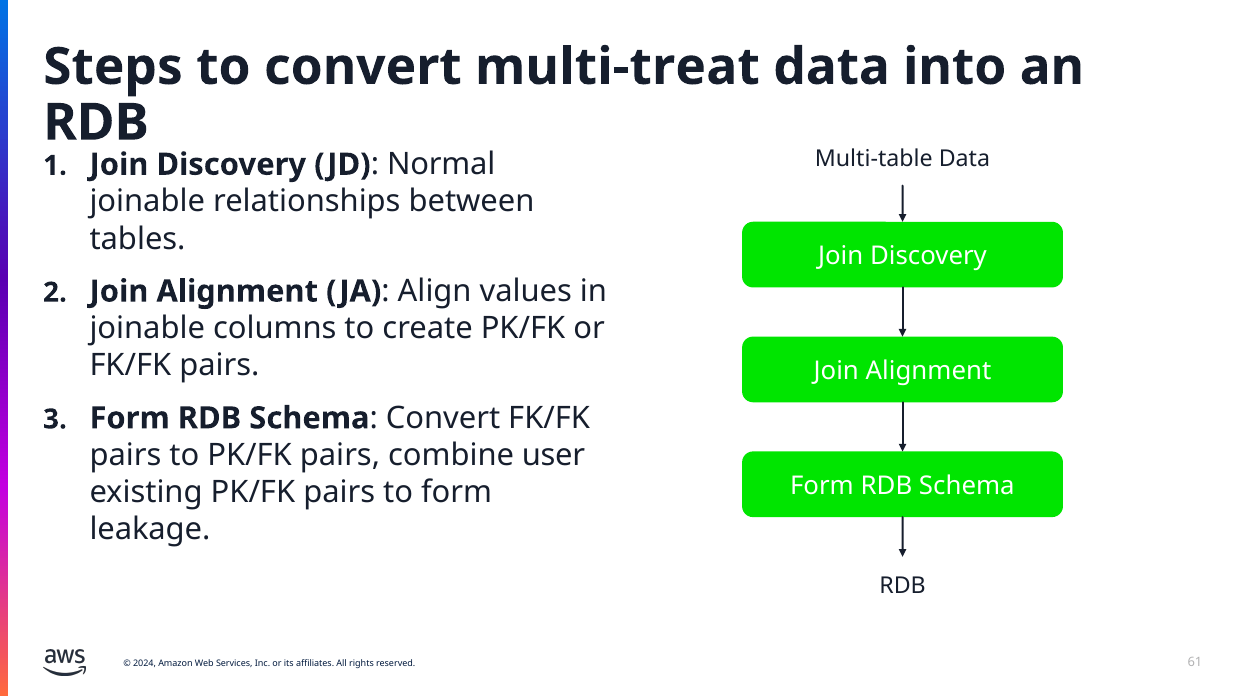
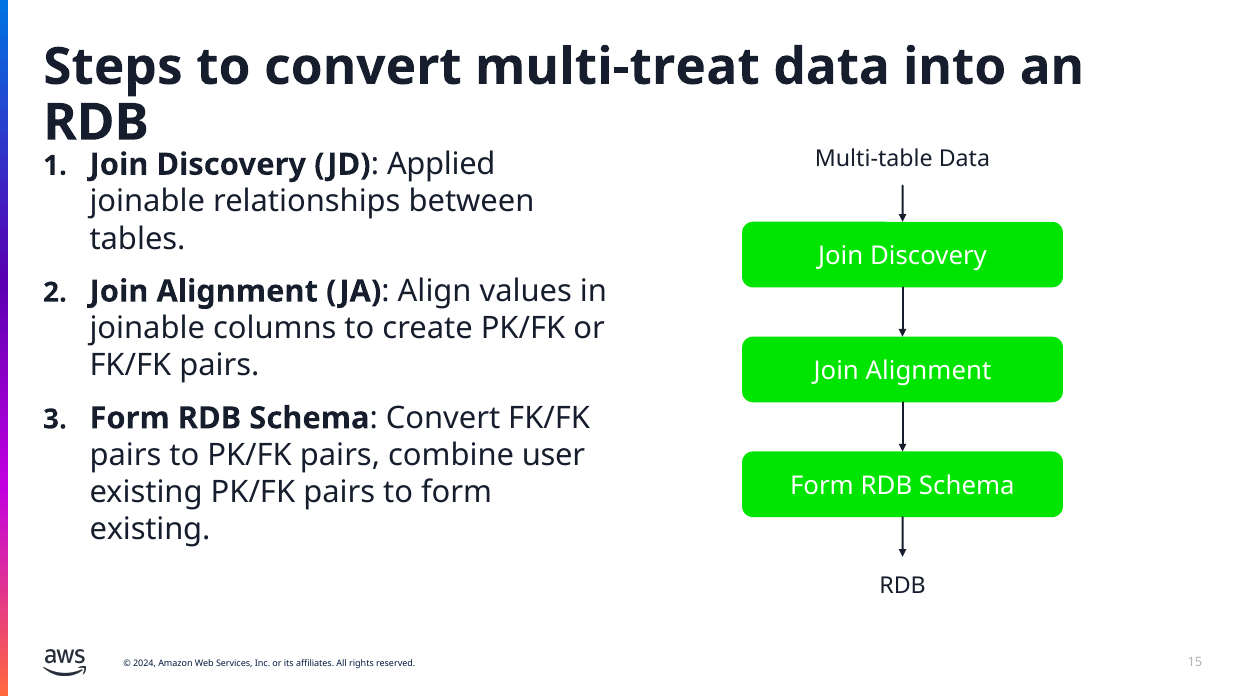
Normal: Normal -> Applied (441, 165)
leakage: leakage -> existing (150, 529)
61: 61 -> 15 (1195, 662)
